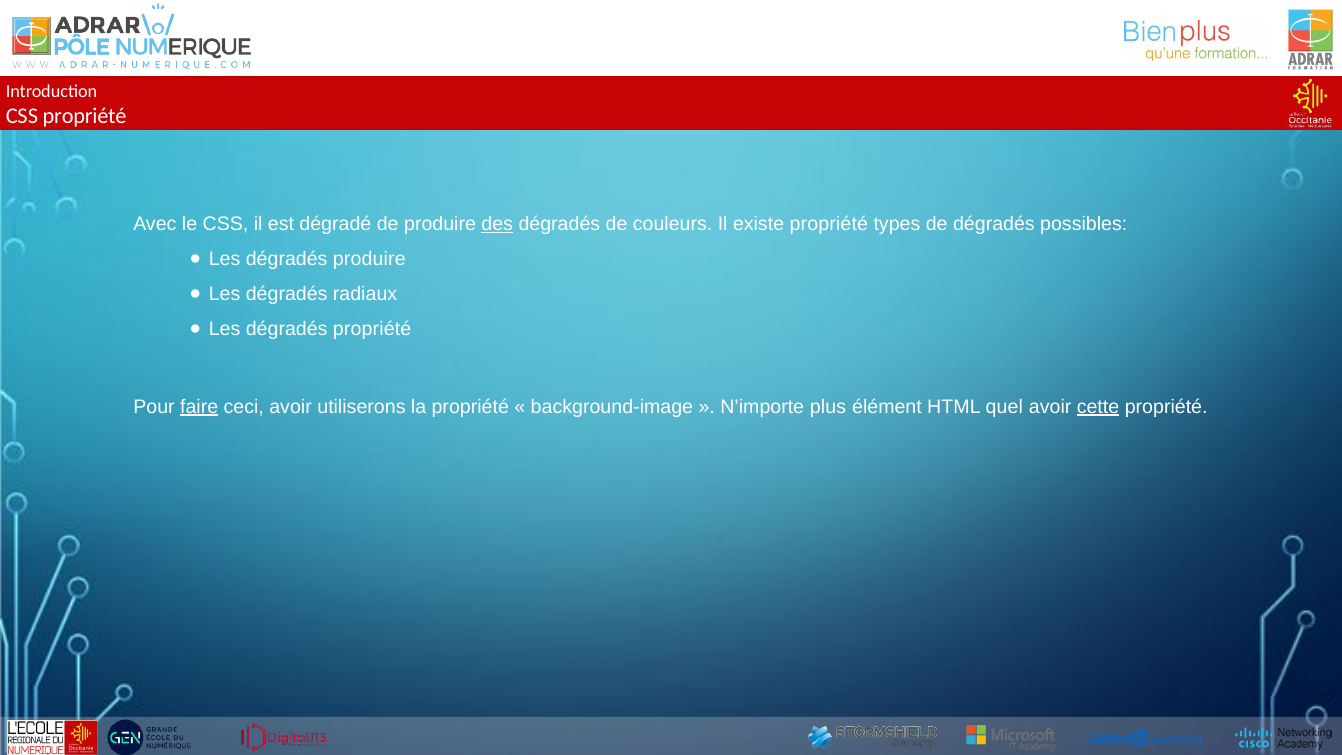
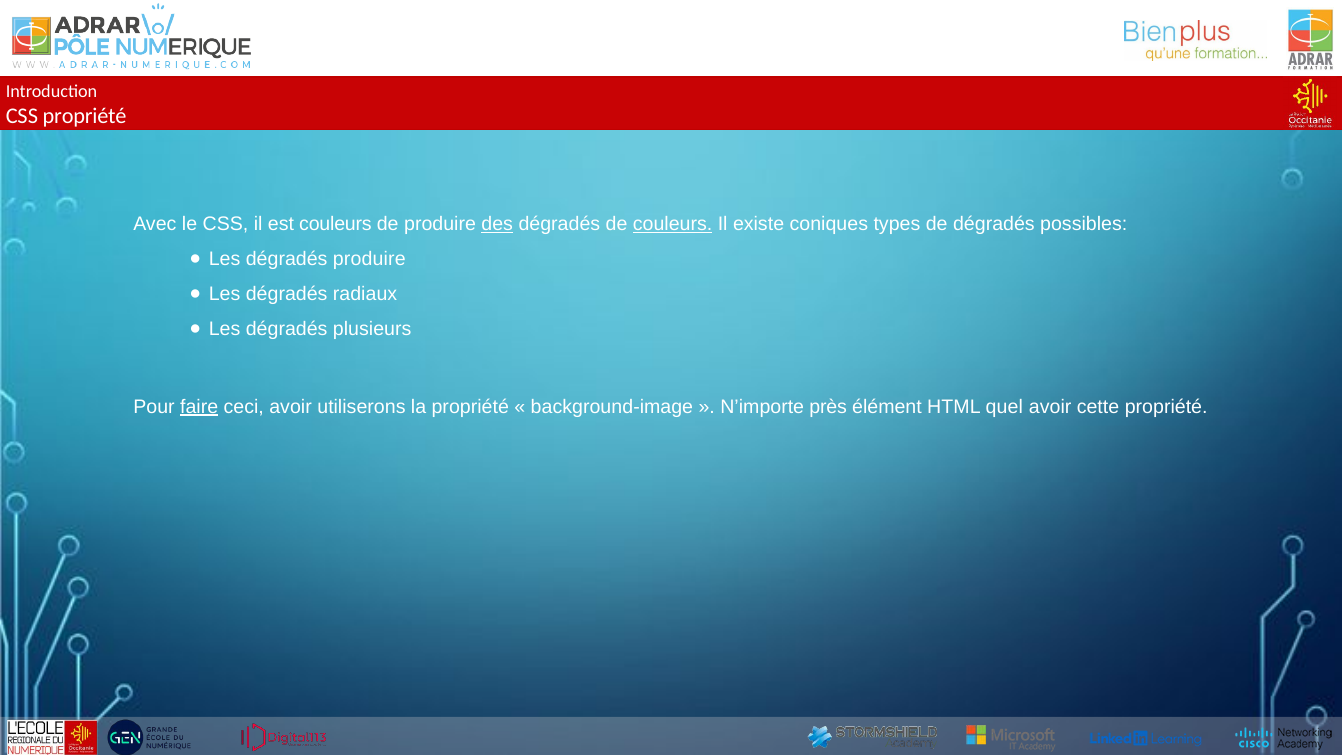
est dégradé: dégradé -> couleurs (335, 224)
couleurs underline: none -> present (673, 224)
existe propriété: propriété -> coniques (829, 224)
dégradés propriété: propriété -> plusieurs (372, 329)
plus: plus -> près (828, 407)
cette underline: present -> none (1098, 407)
